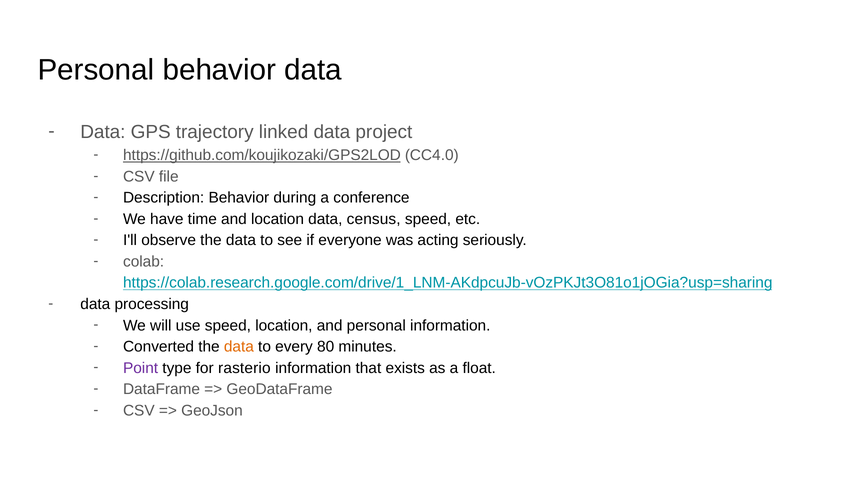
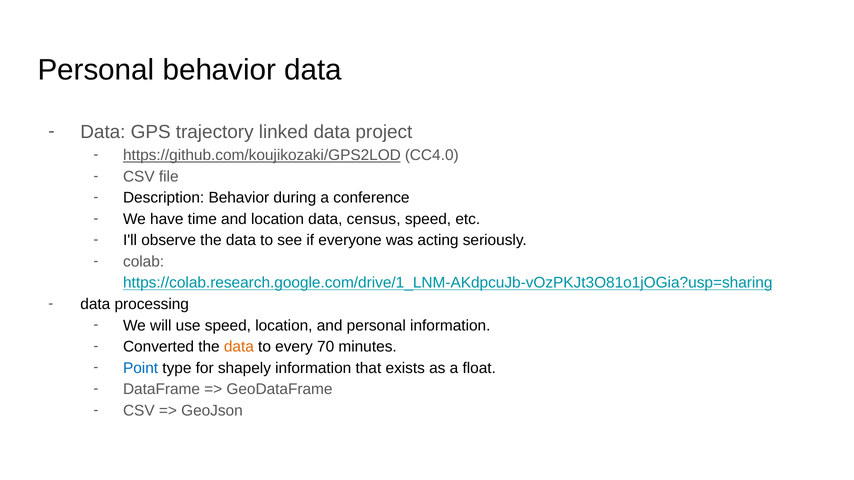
80: 80 -> 70 (326, 347)
Point colour: purple -> blue (141, 368)
rasterio: rasterio -> shapely (244, 368)
